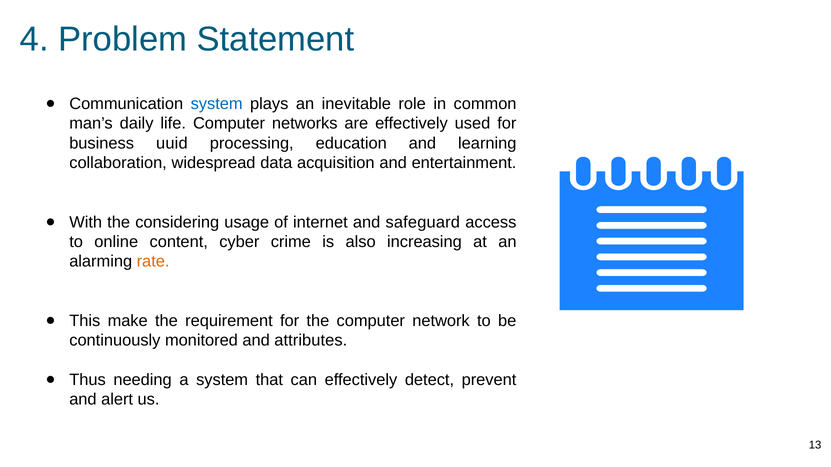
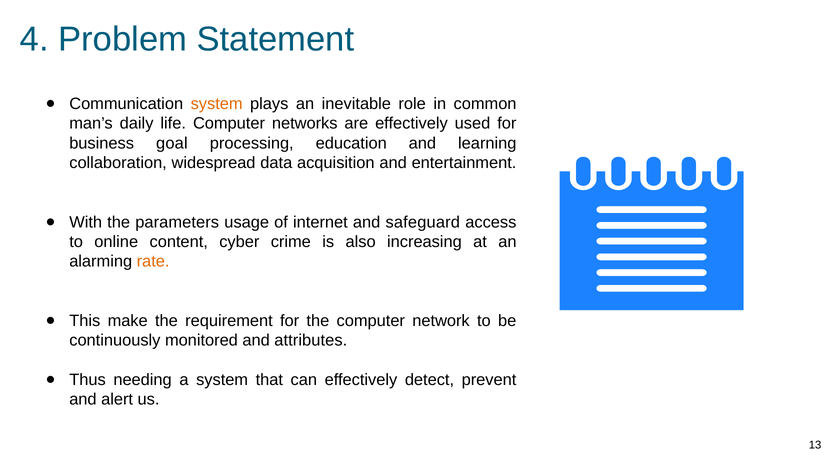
system colour: blue -> orange (217, 104)
uuid: uuid -> goal (172, 143)
considering: considering -> parameters (177, 222)
